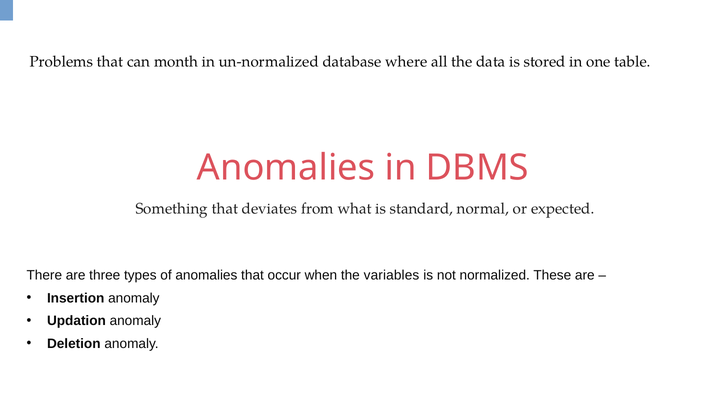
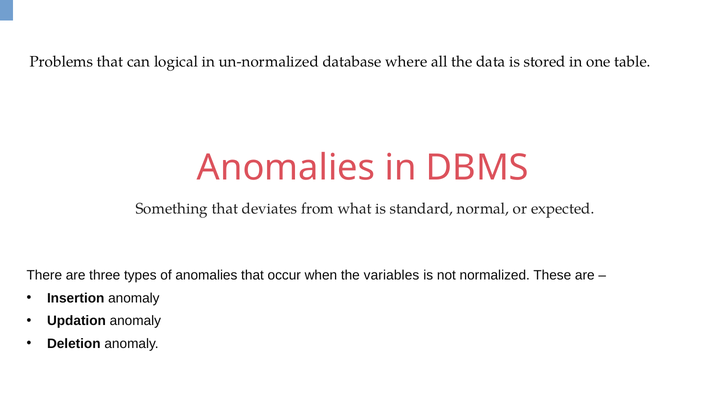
month: month -> logical (176, 62)
